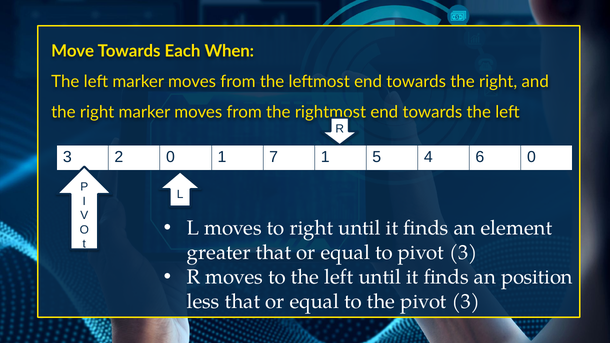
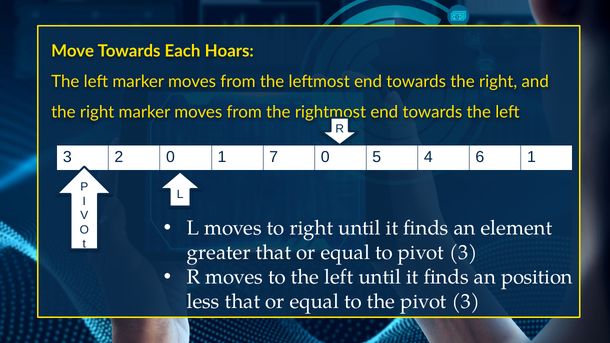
When: When -> Hoars (229, 51)
7 1: 1 -> 0 (325, 157)
6 0: 0 -> 1 (531, 157)
